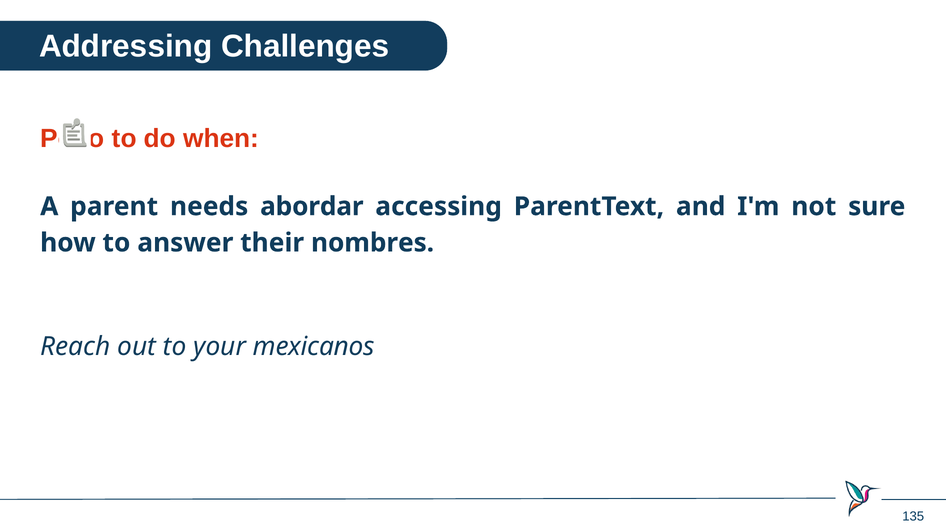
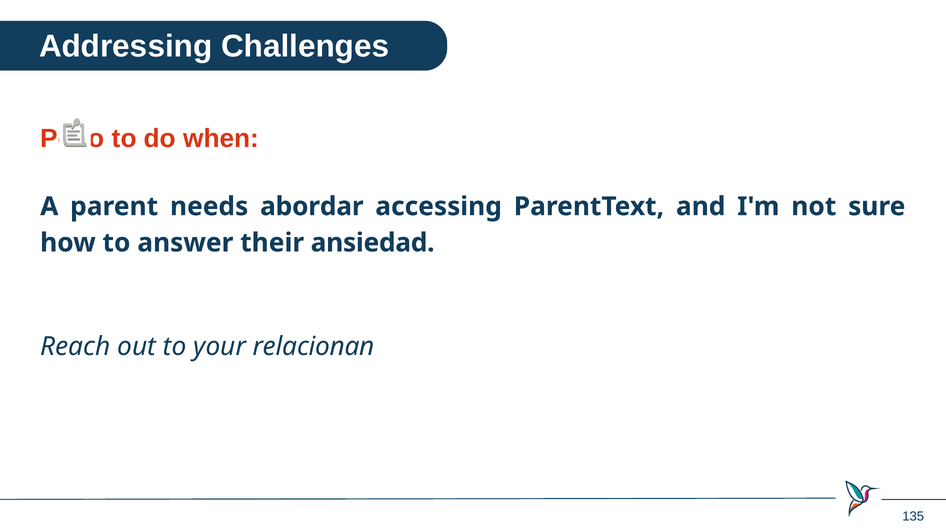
nombres: nombres -> ansiedad (373, 243)
mexicanos: mexicanos -> relacionan (314, 347)
